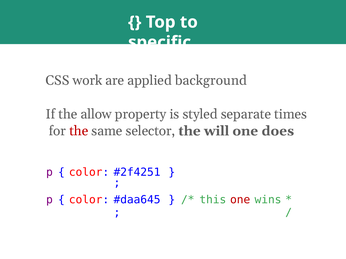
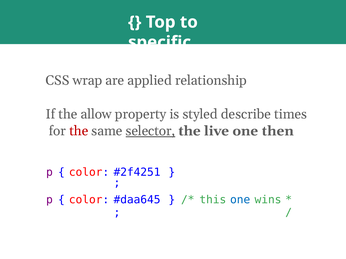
work: work -> wrap (87, 81)
background: background -> relationship (211, 81)
separate: separate -> describe (246, 114)
selector underline: none -> present (150, 131)
will: will -> live (217, 131)
does: does -> then (278, 131)
one colour: red -> blue (240, 200)
